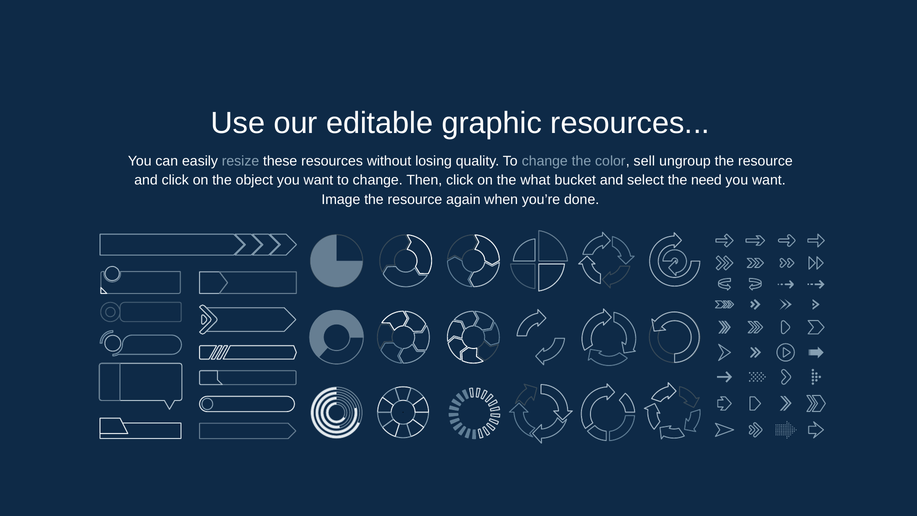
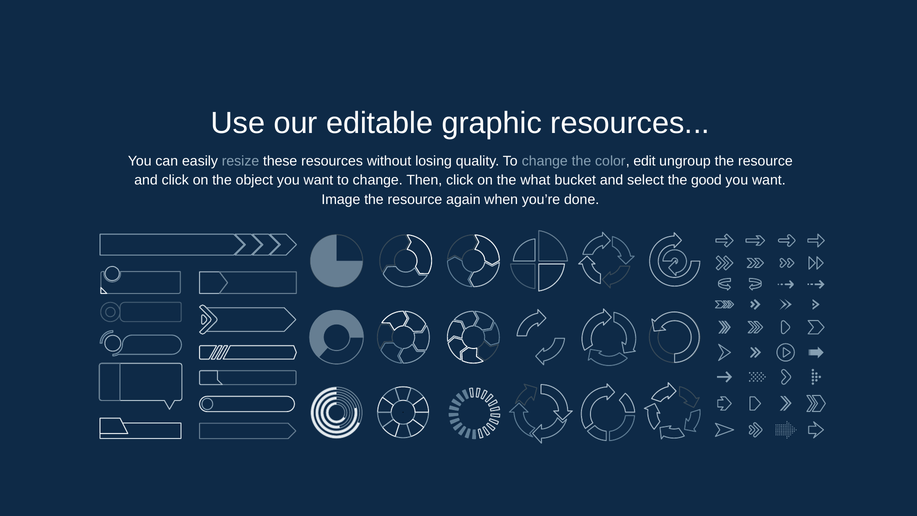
sell: sell -> edit (644, 161)
need: need -> good (706, 180)
